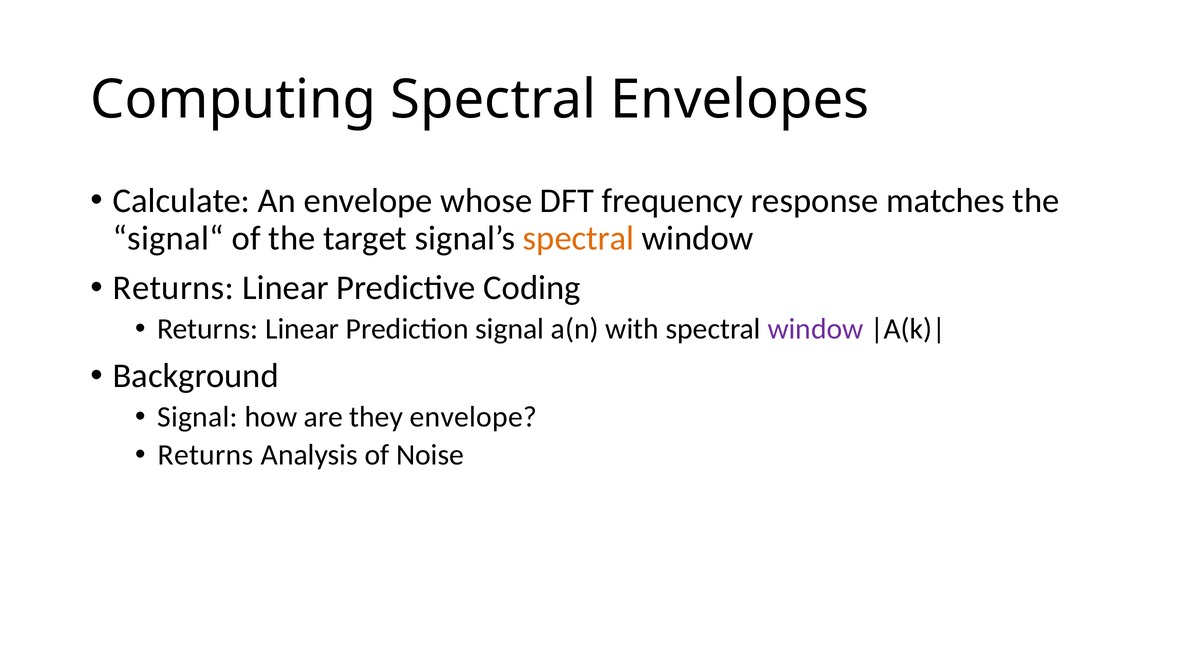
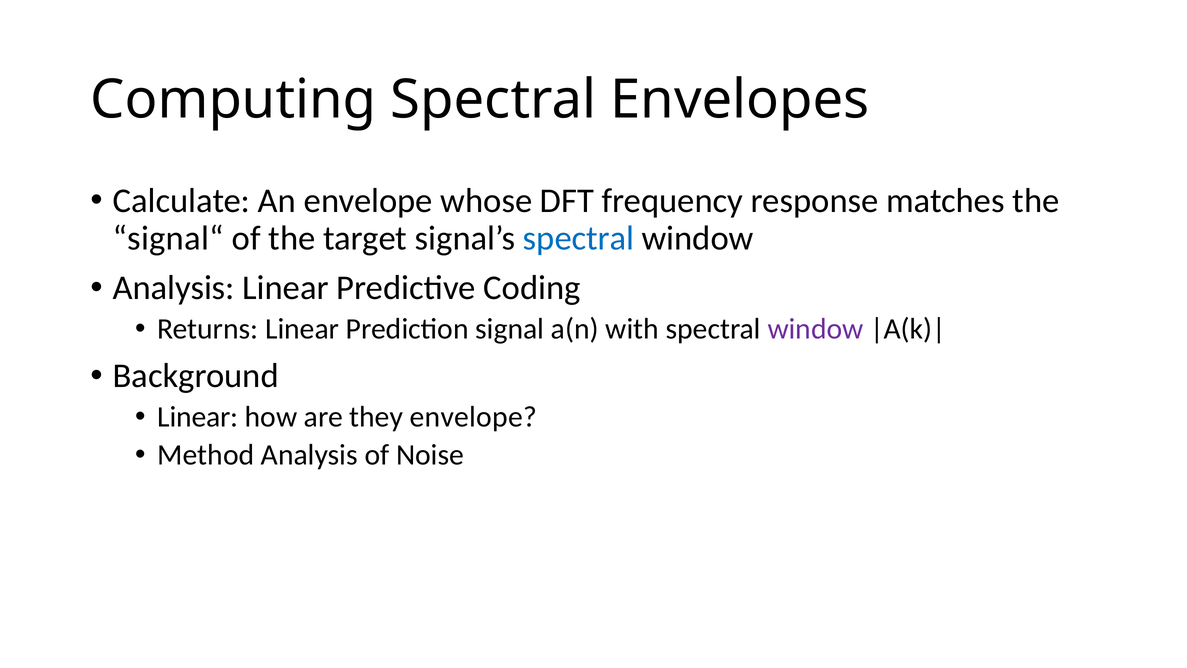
spectral colour: orange -> blue (578, 238)
Returns: Returns -> Analysis (174, 288)
Signal: Signal -> Linear (198, 417)
Returns: Returns -> Method (206, 455)
